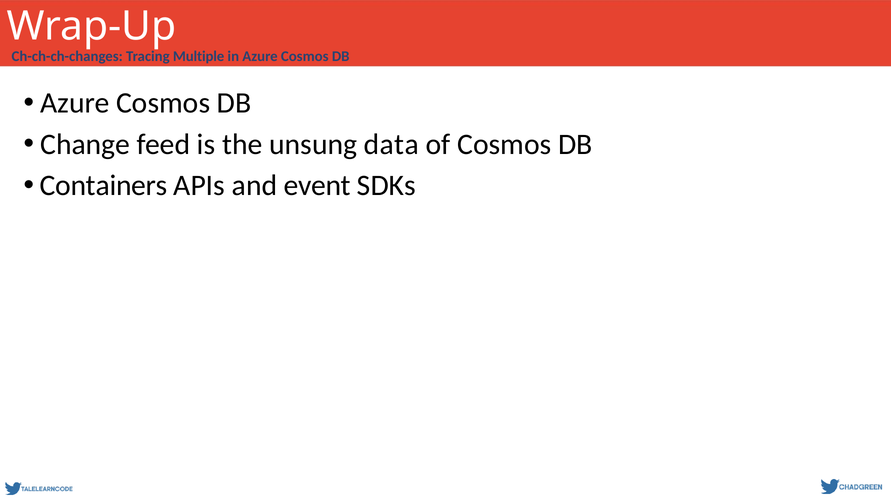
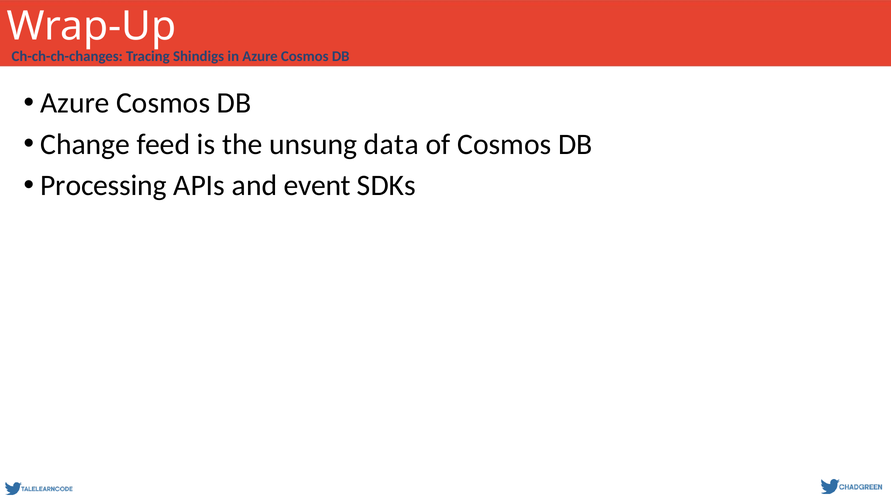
Multiple: Multiple -> Shindigs (199, 56)
Containers: Containers -> Processing (104, 186)
